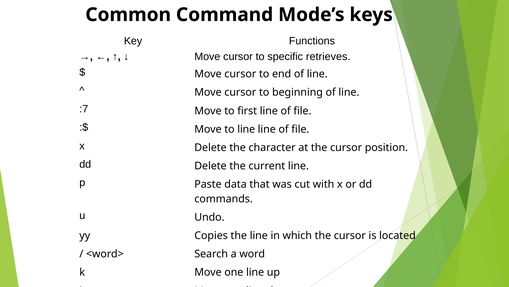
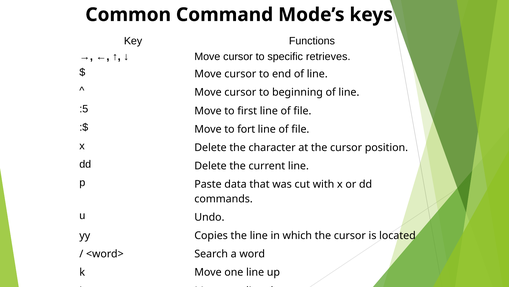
:7: :7 -> :5 (84, 109)
to line: line -> fort (246, 129)
